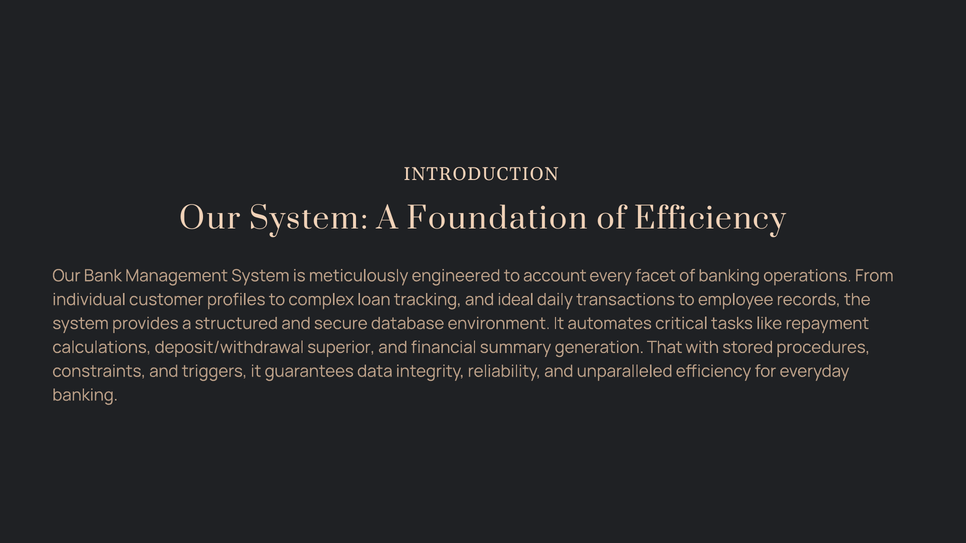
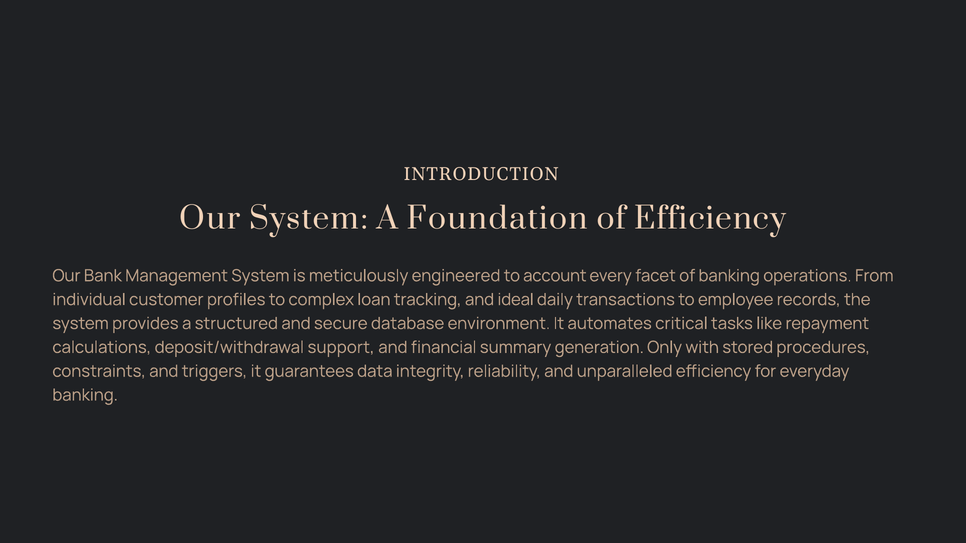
superior: superior -> support (341, 348)
That: That -> Only (665, 348)
